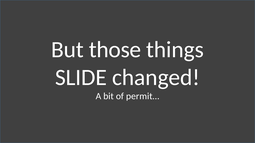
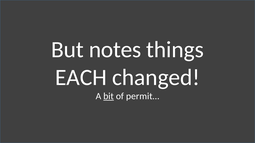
those: those -> notes (115, 50)
SLIDE: SLIDE -> EACH (81, 78)
bit underline: none -> present (109, 97)
